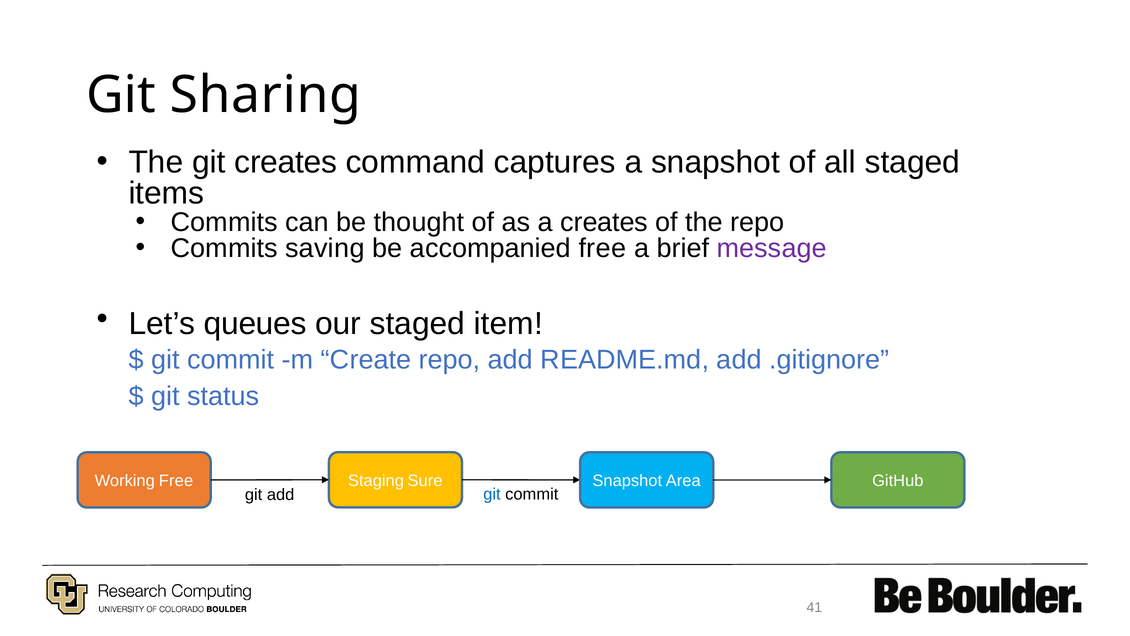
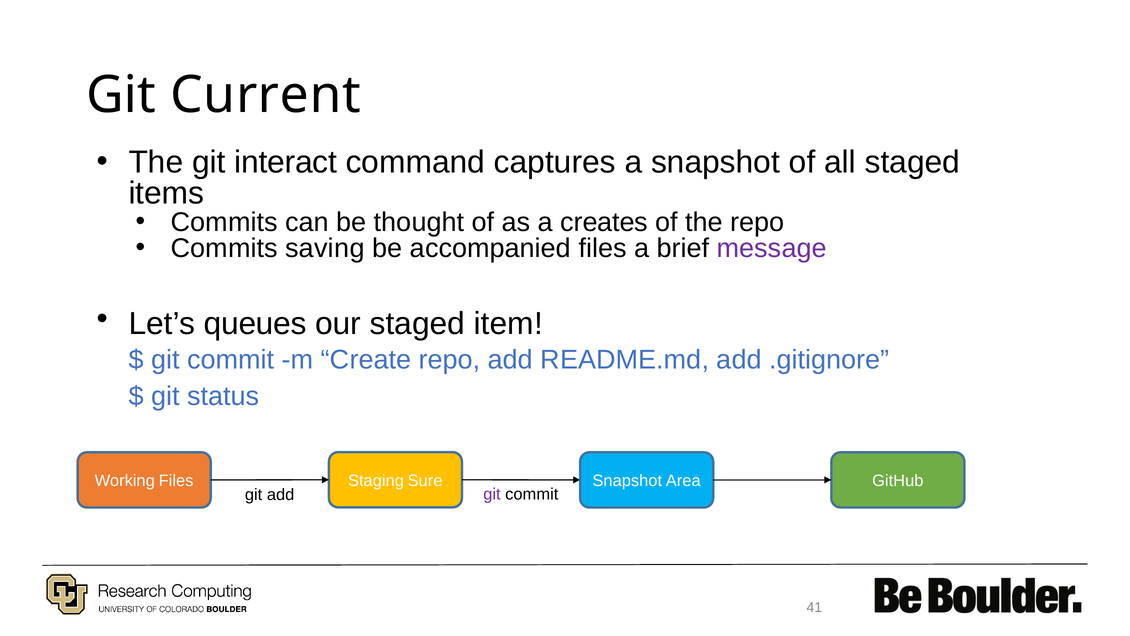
Sharing: Sharing -> Current (266, 95)
git creates: creates -> interact (286, 162)
accompanied free: free -> files (603, 248)
Working Free: Free -> Files (176, 481)
git colour: blue -> purple (492, 494)
